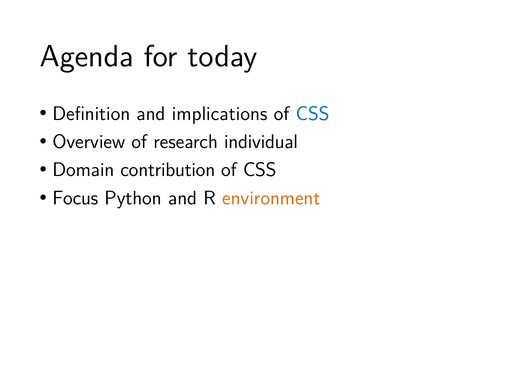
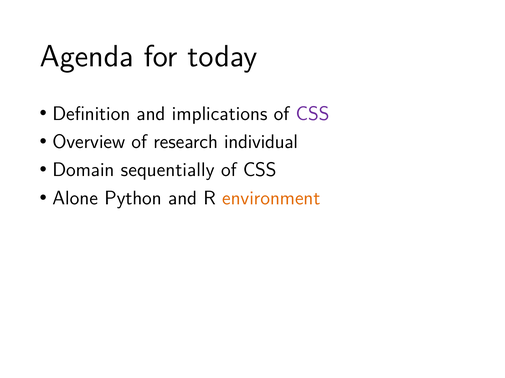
CSS colour: blue -> purple (313, 114)
contribution: contribution -> sequentially (168, 170)
Focus: Focus -> Alone (75, 198)
